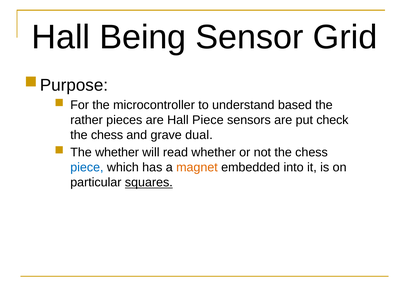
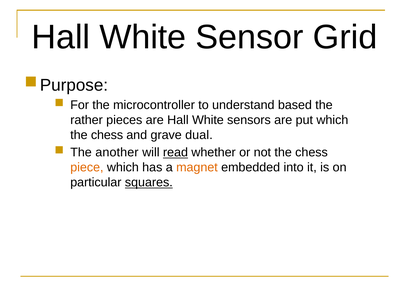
Being: Being -> White (143, 37)
are Hall Piece: Piece -> White (208, 120)
put check: check -> which (332, 120)
The whether: whether -> another (117, 152)
read underline: none -> present (175, 152)
piece colour: blue -> orange (87, 167)
